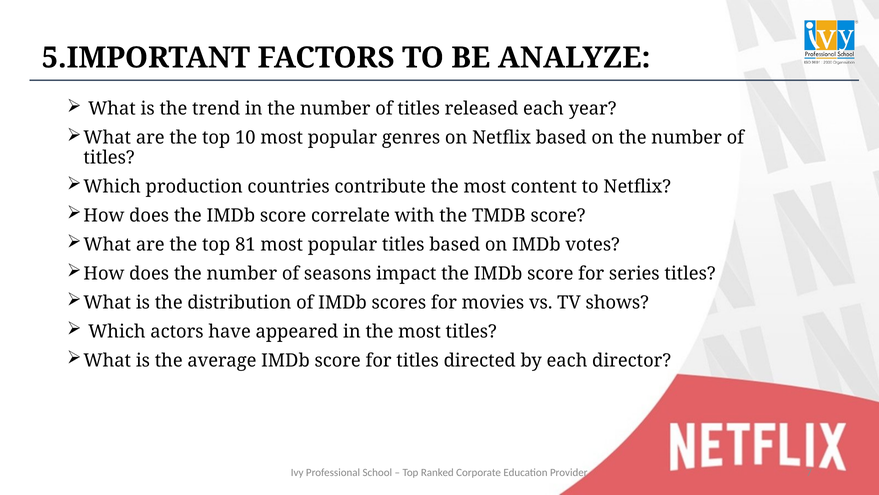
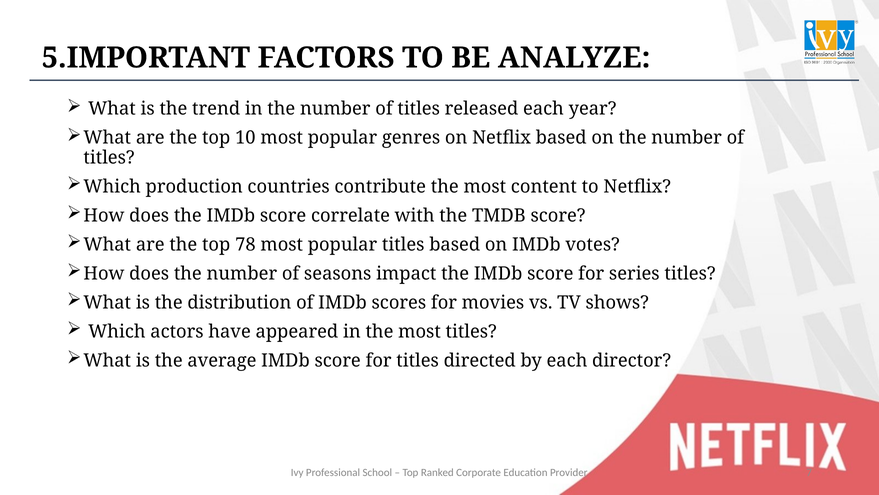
81: 81 -> 78 (245, 244)
